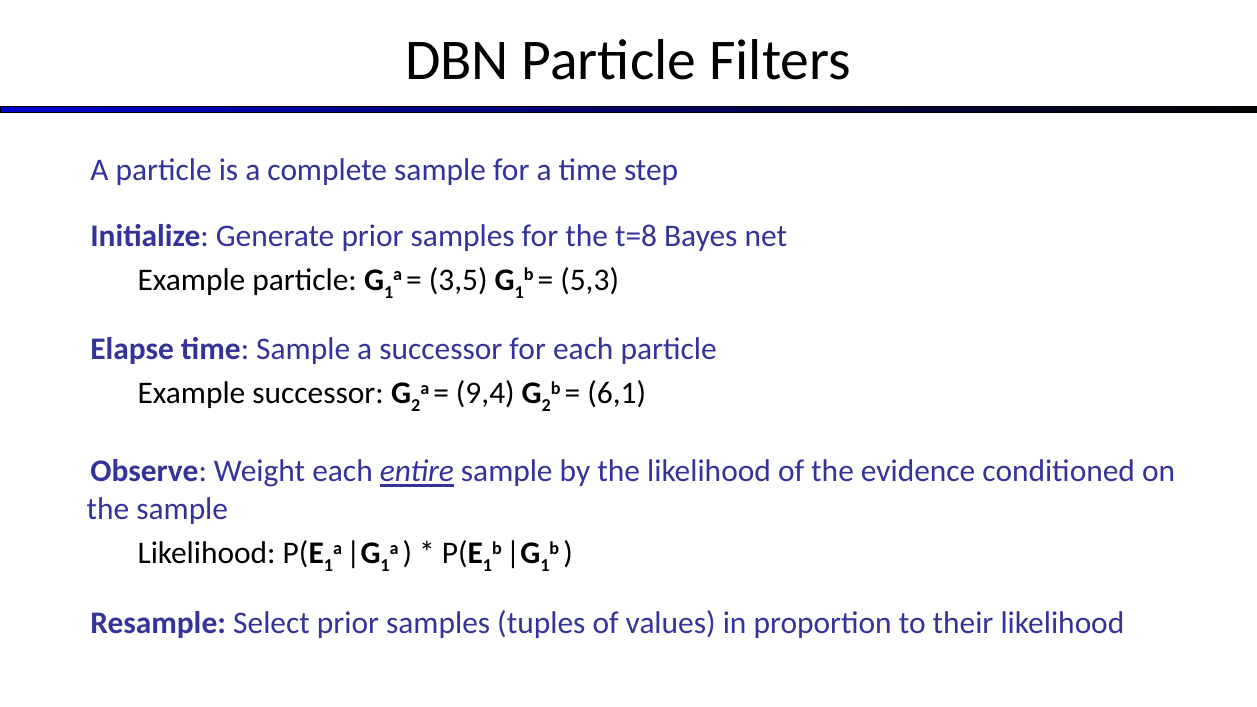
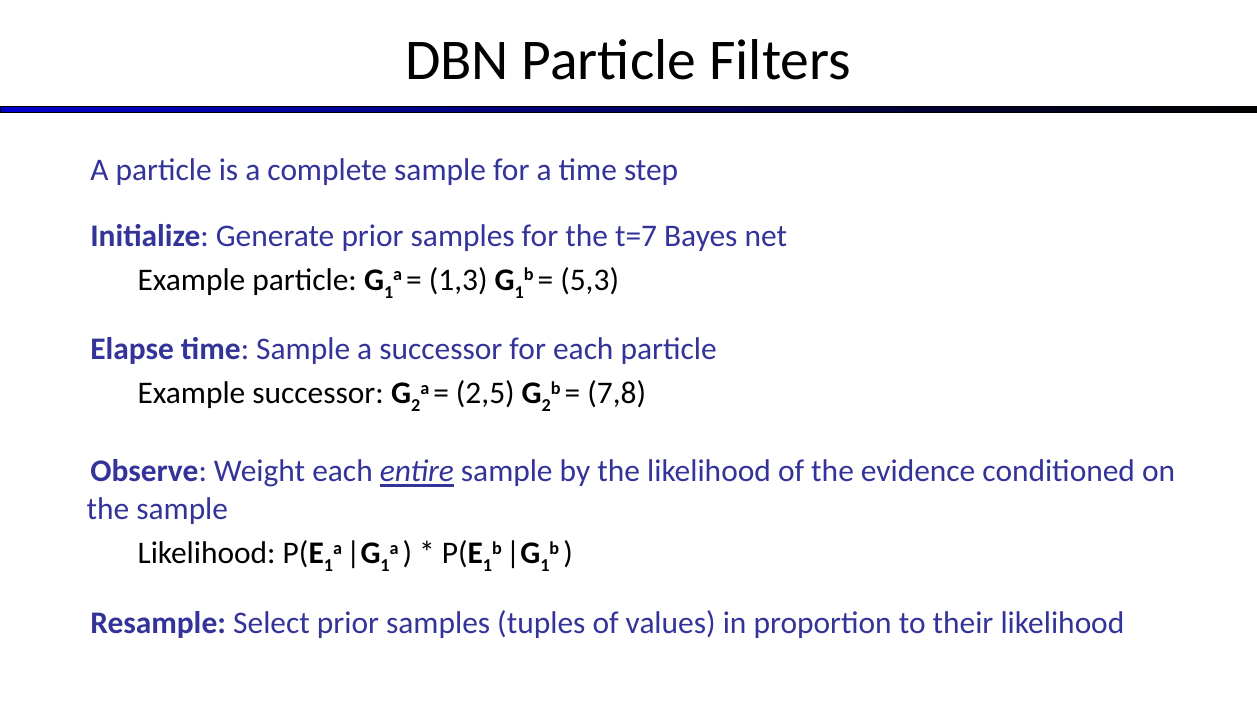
t=8: t=8 -> t=7 (636, 236)
3,5: 3,5 -> 1,3 (458, 280)
9,4: 9,4 -> 2,5 (485, 393)
6,1: 6,1 -> 7,8 (617, 393)
